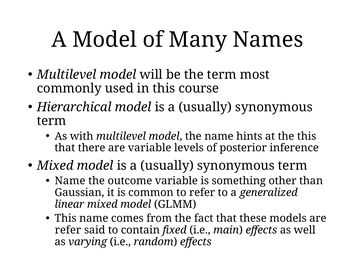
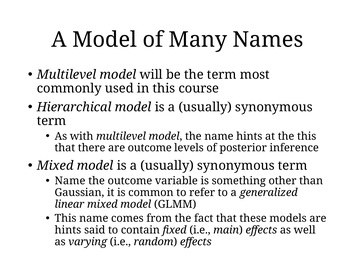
are variable: variable -> outcome (150, 148)
refer: refer -> hints (68, 230)
